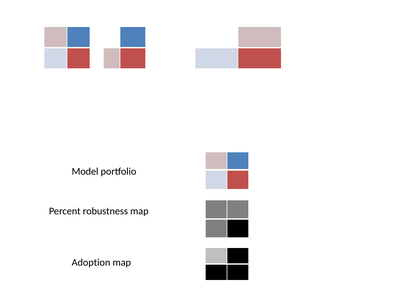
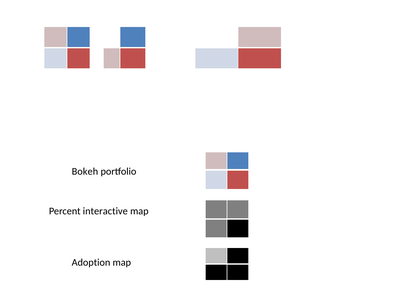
Model: Model -> Bokeh (85, 171)
robustness: robustness -> interactive (105, 211)
